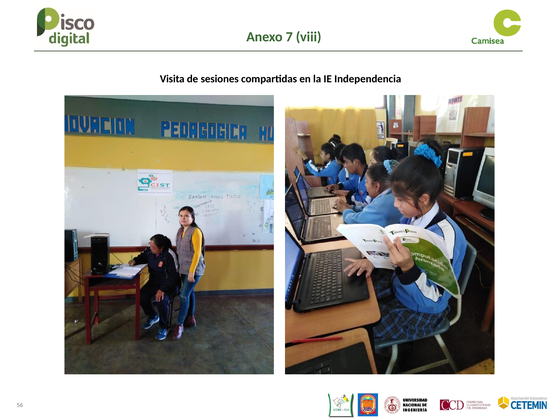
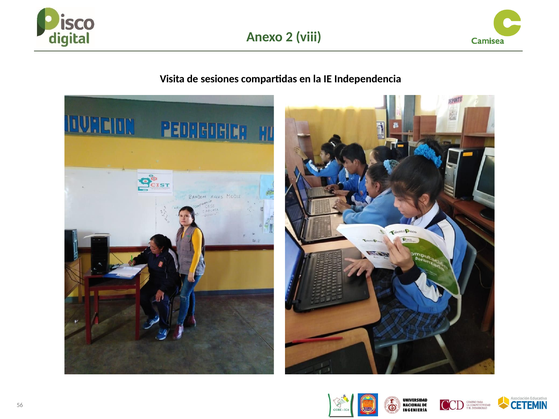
7: 7 -> 2 (289, 37)
